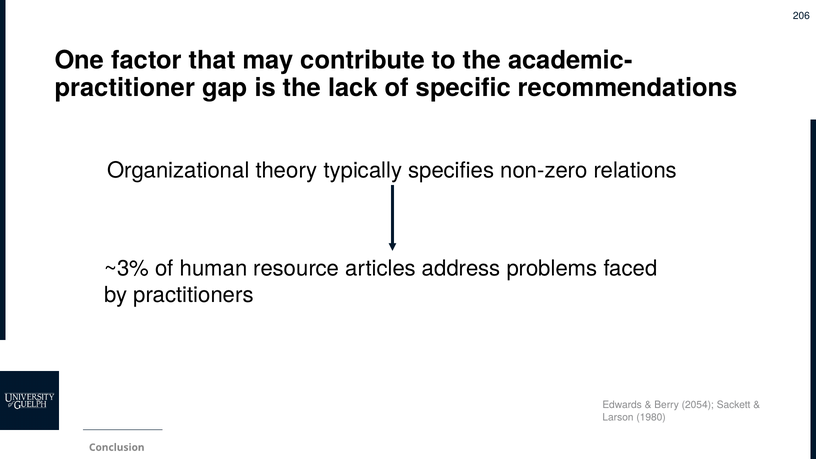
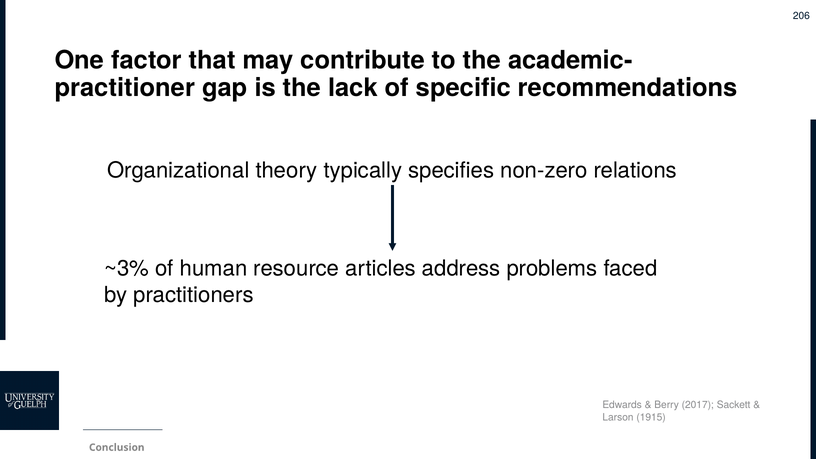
2054: 2054 -> 2017 (698, 405)
1980: 1980 -> 1915 (651, 417)
